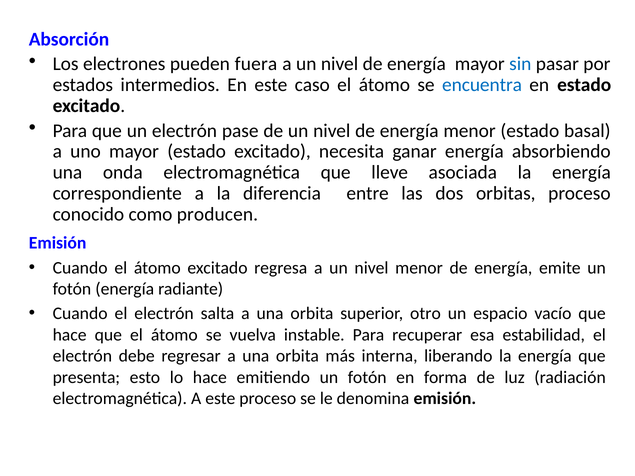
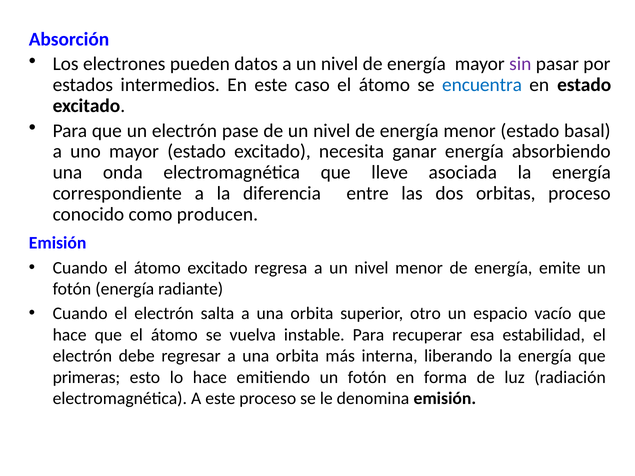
fuera: fuera -> datos (256, 64)
sin colour: blue -> purple (520, 64)
presenta: presenta -> primeras (86, 377)
